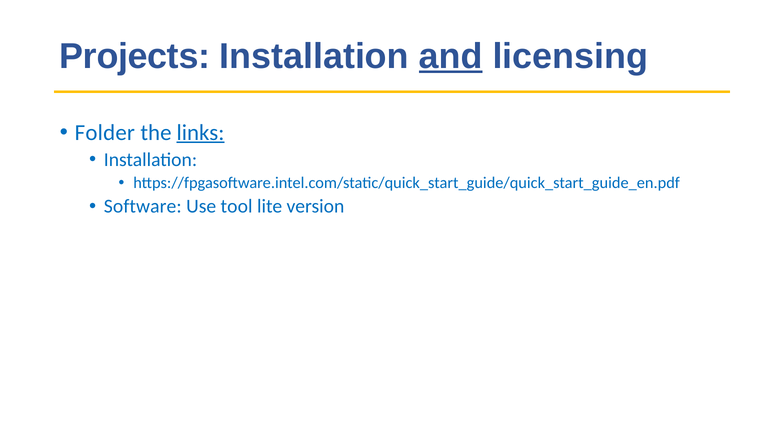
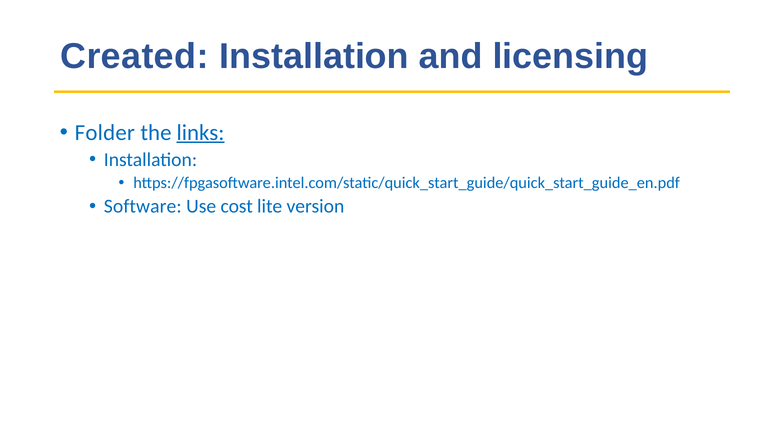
Projects: Projects -> Created (134, 56)
and underline: present -> none (451, 56)
tool: tool -> cost (237, 207)
